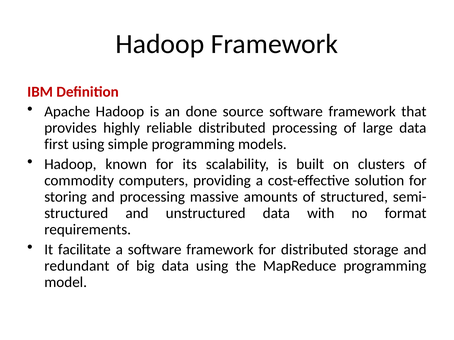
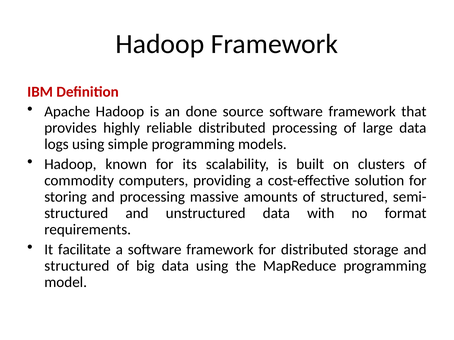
first: first -> logs (56, 145)
redundant: redundant -> structured (77, 266)
